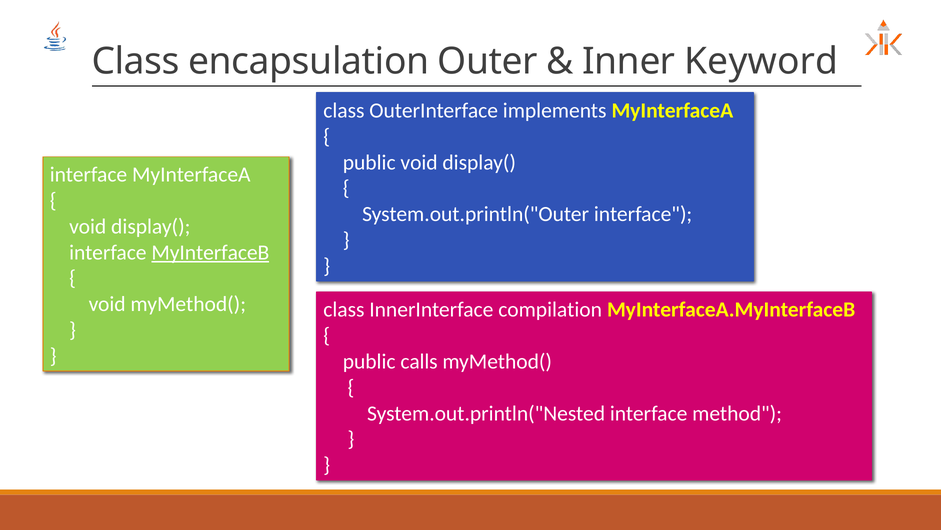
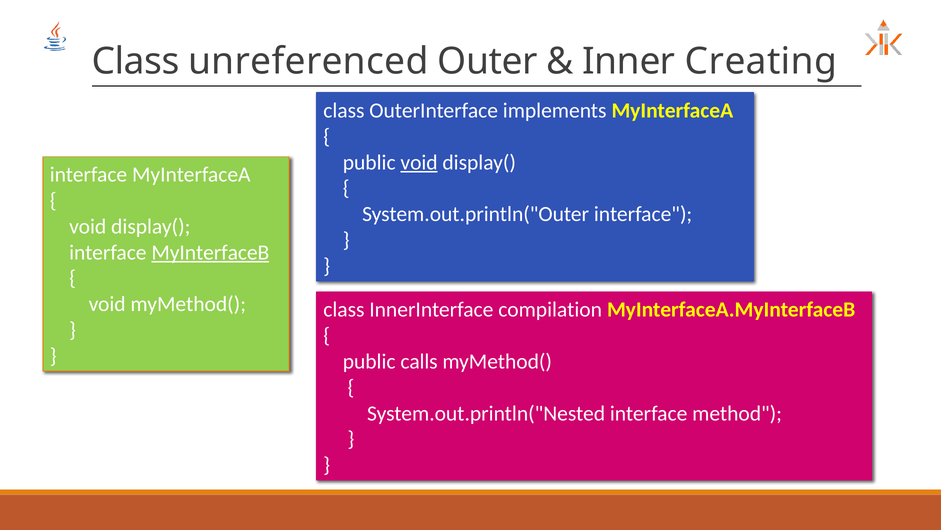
encapsulation: encapsulation -> unreferenced (308, 61)
Keyword: Keyword -> Creating (761, 61)
void underline: none -> present (419, 162)
